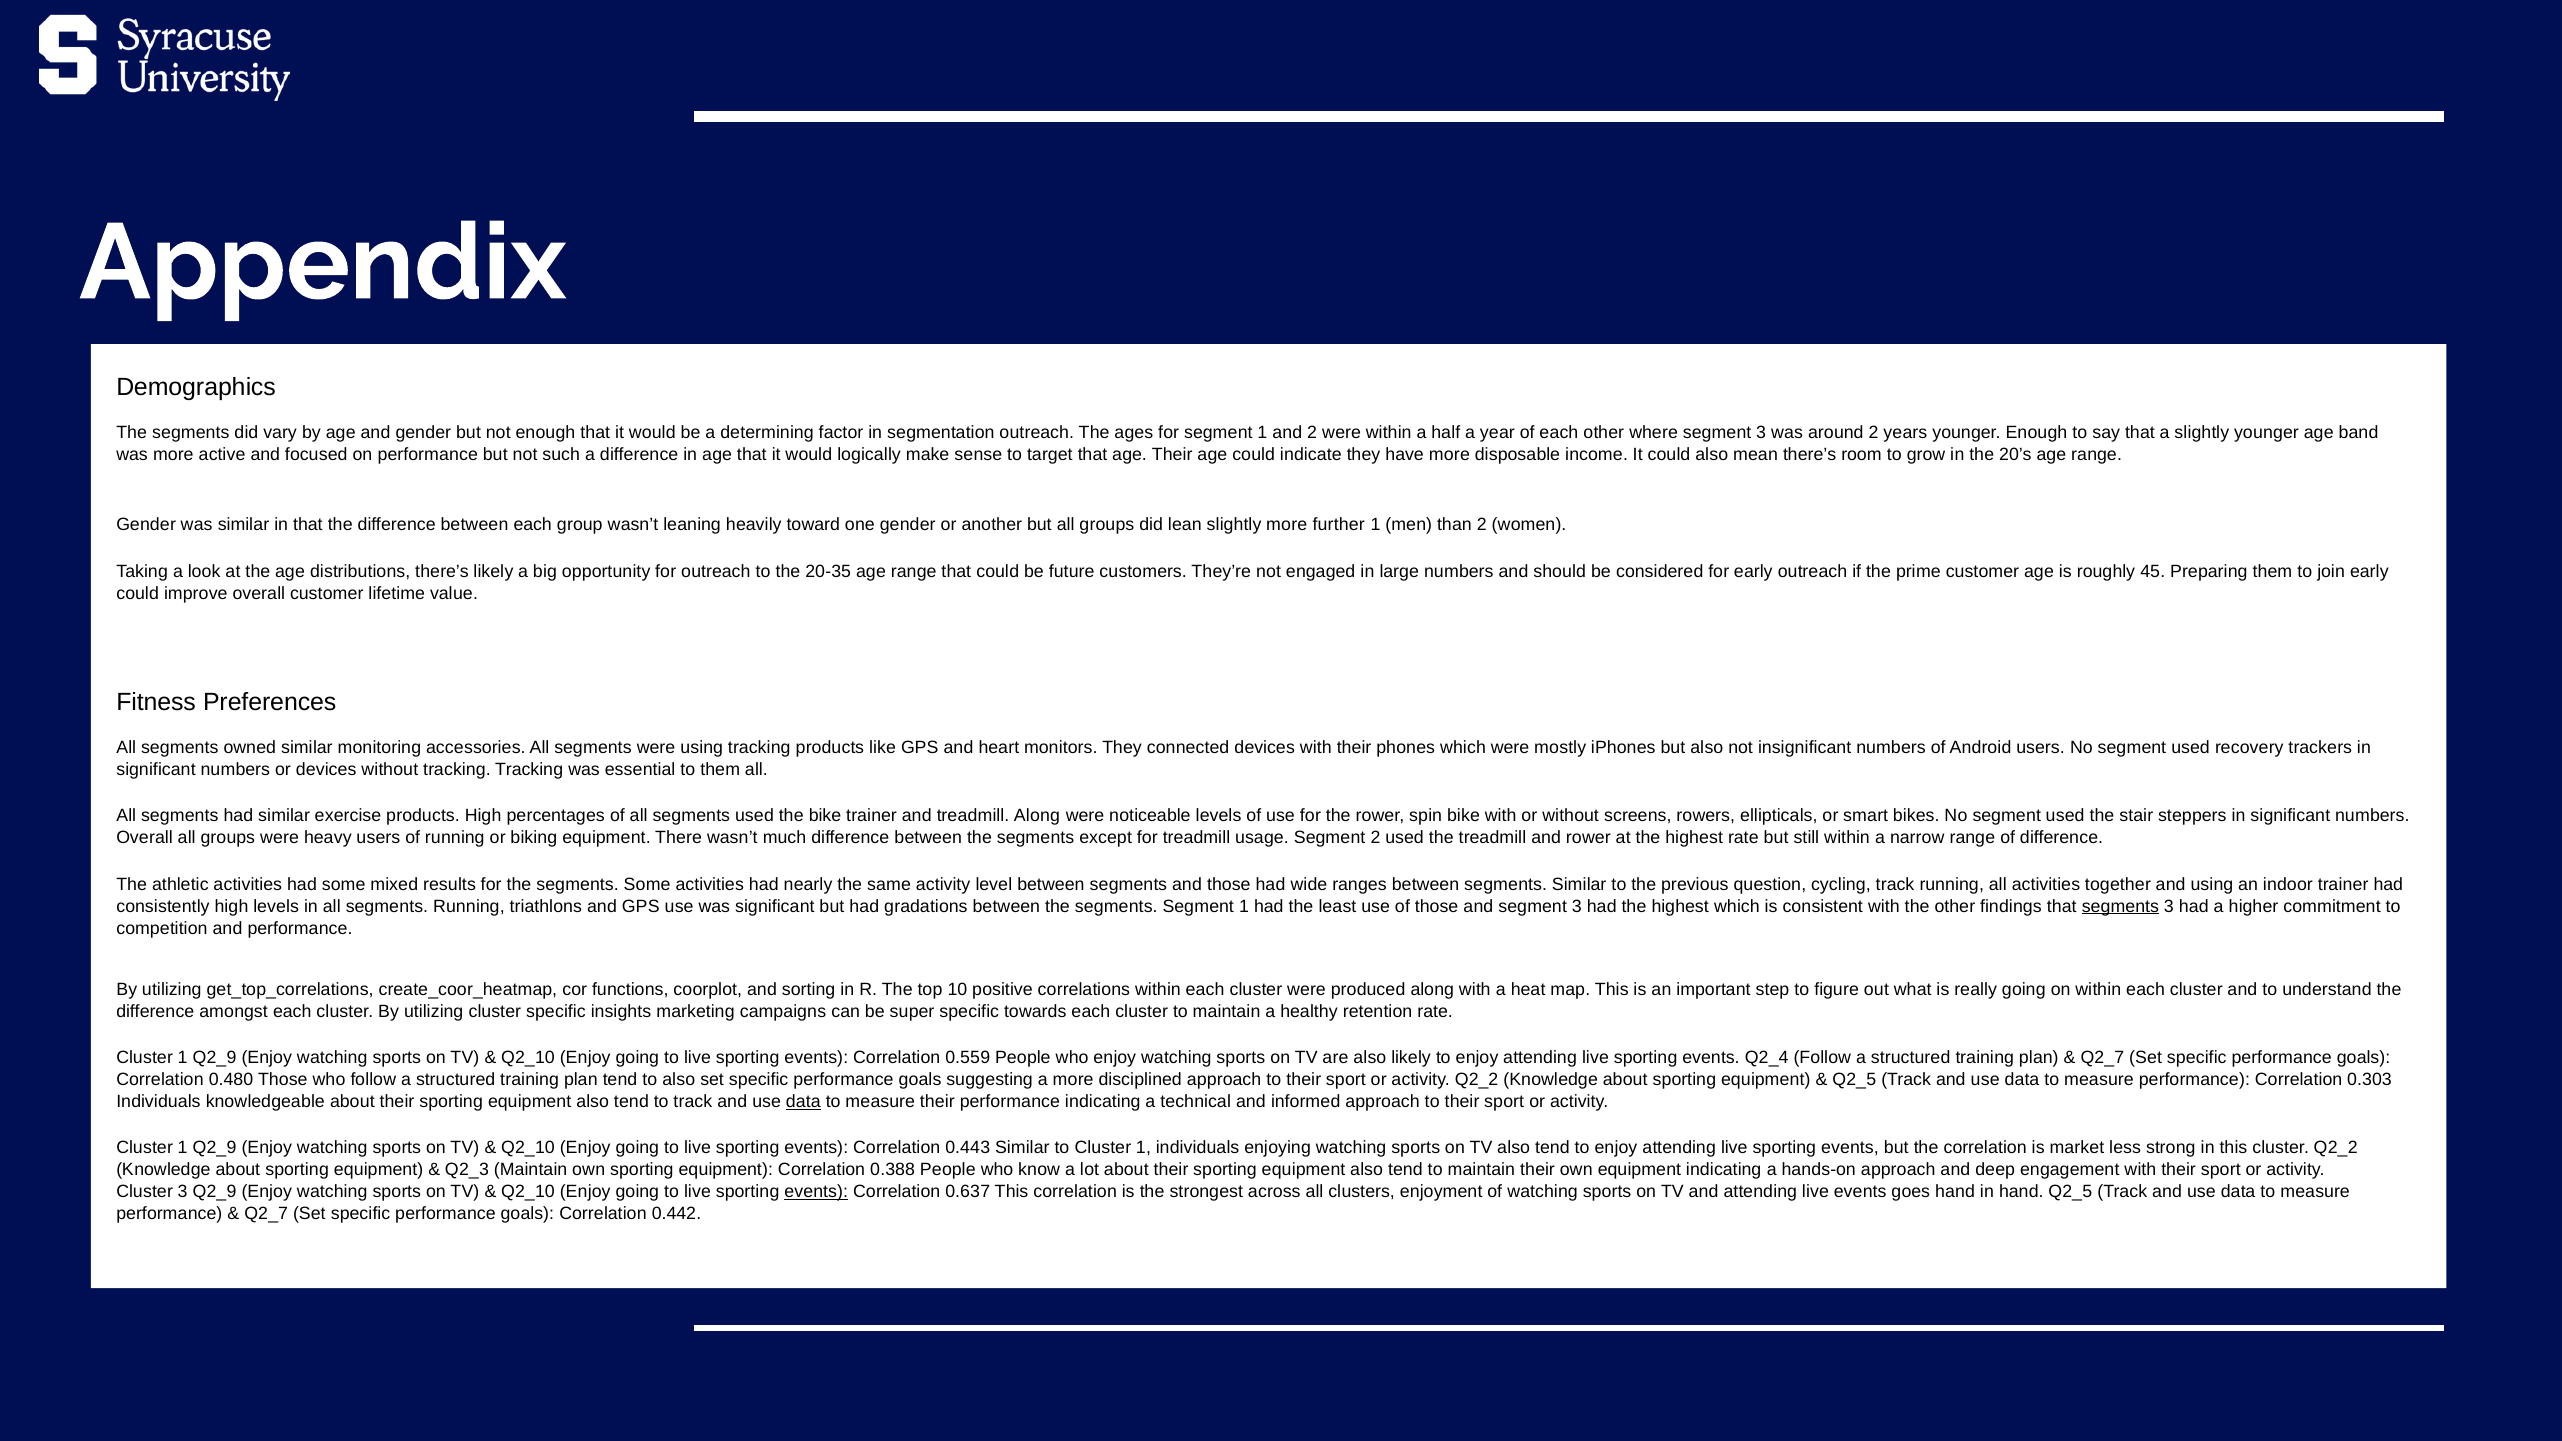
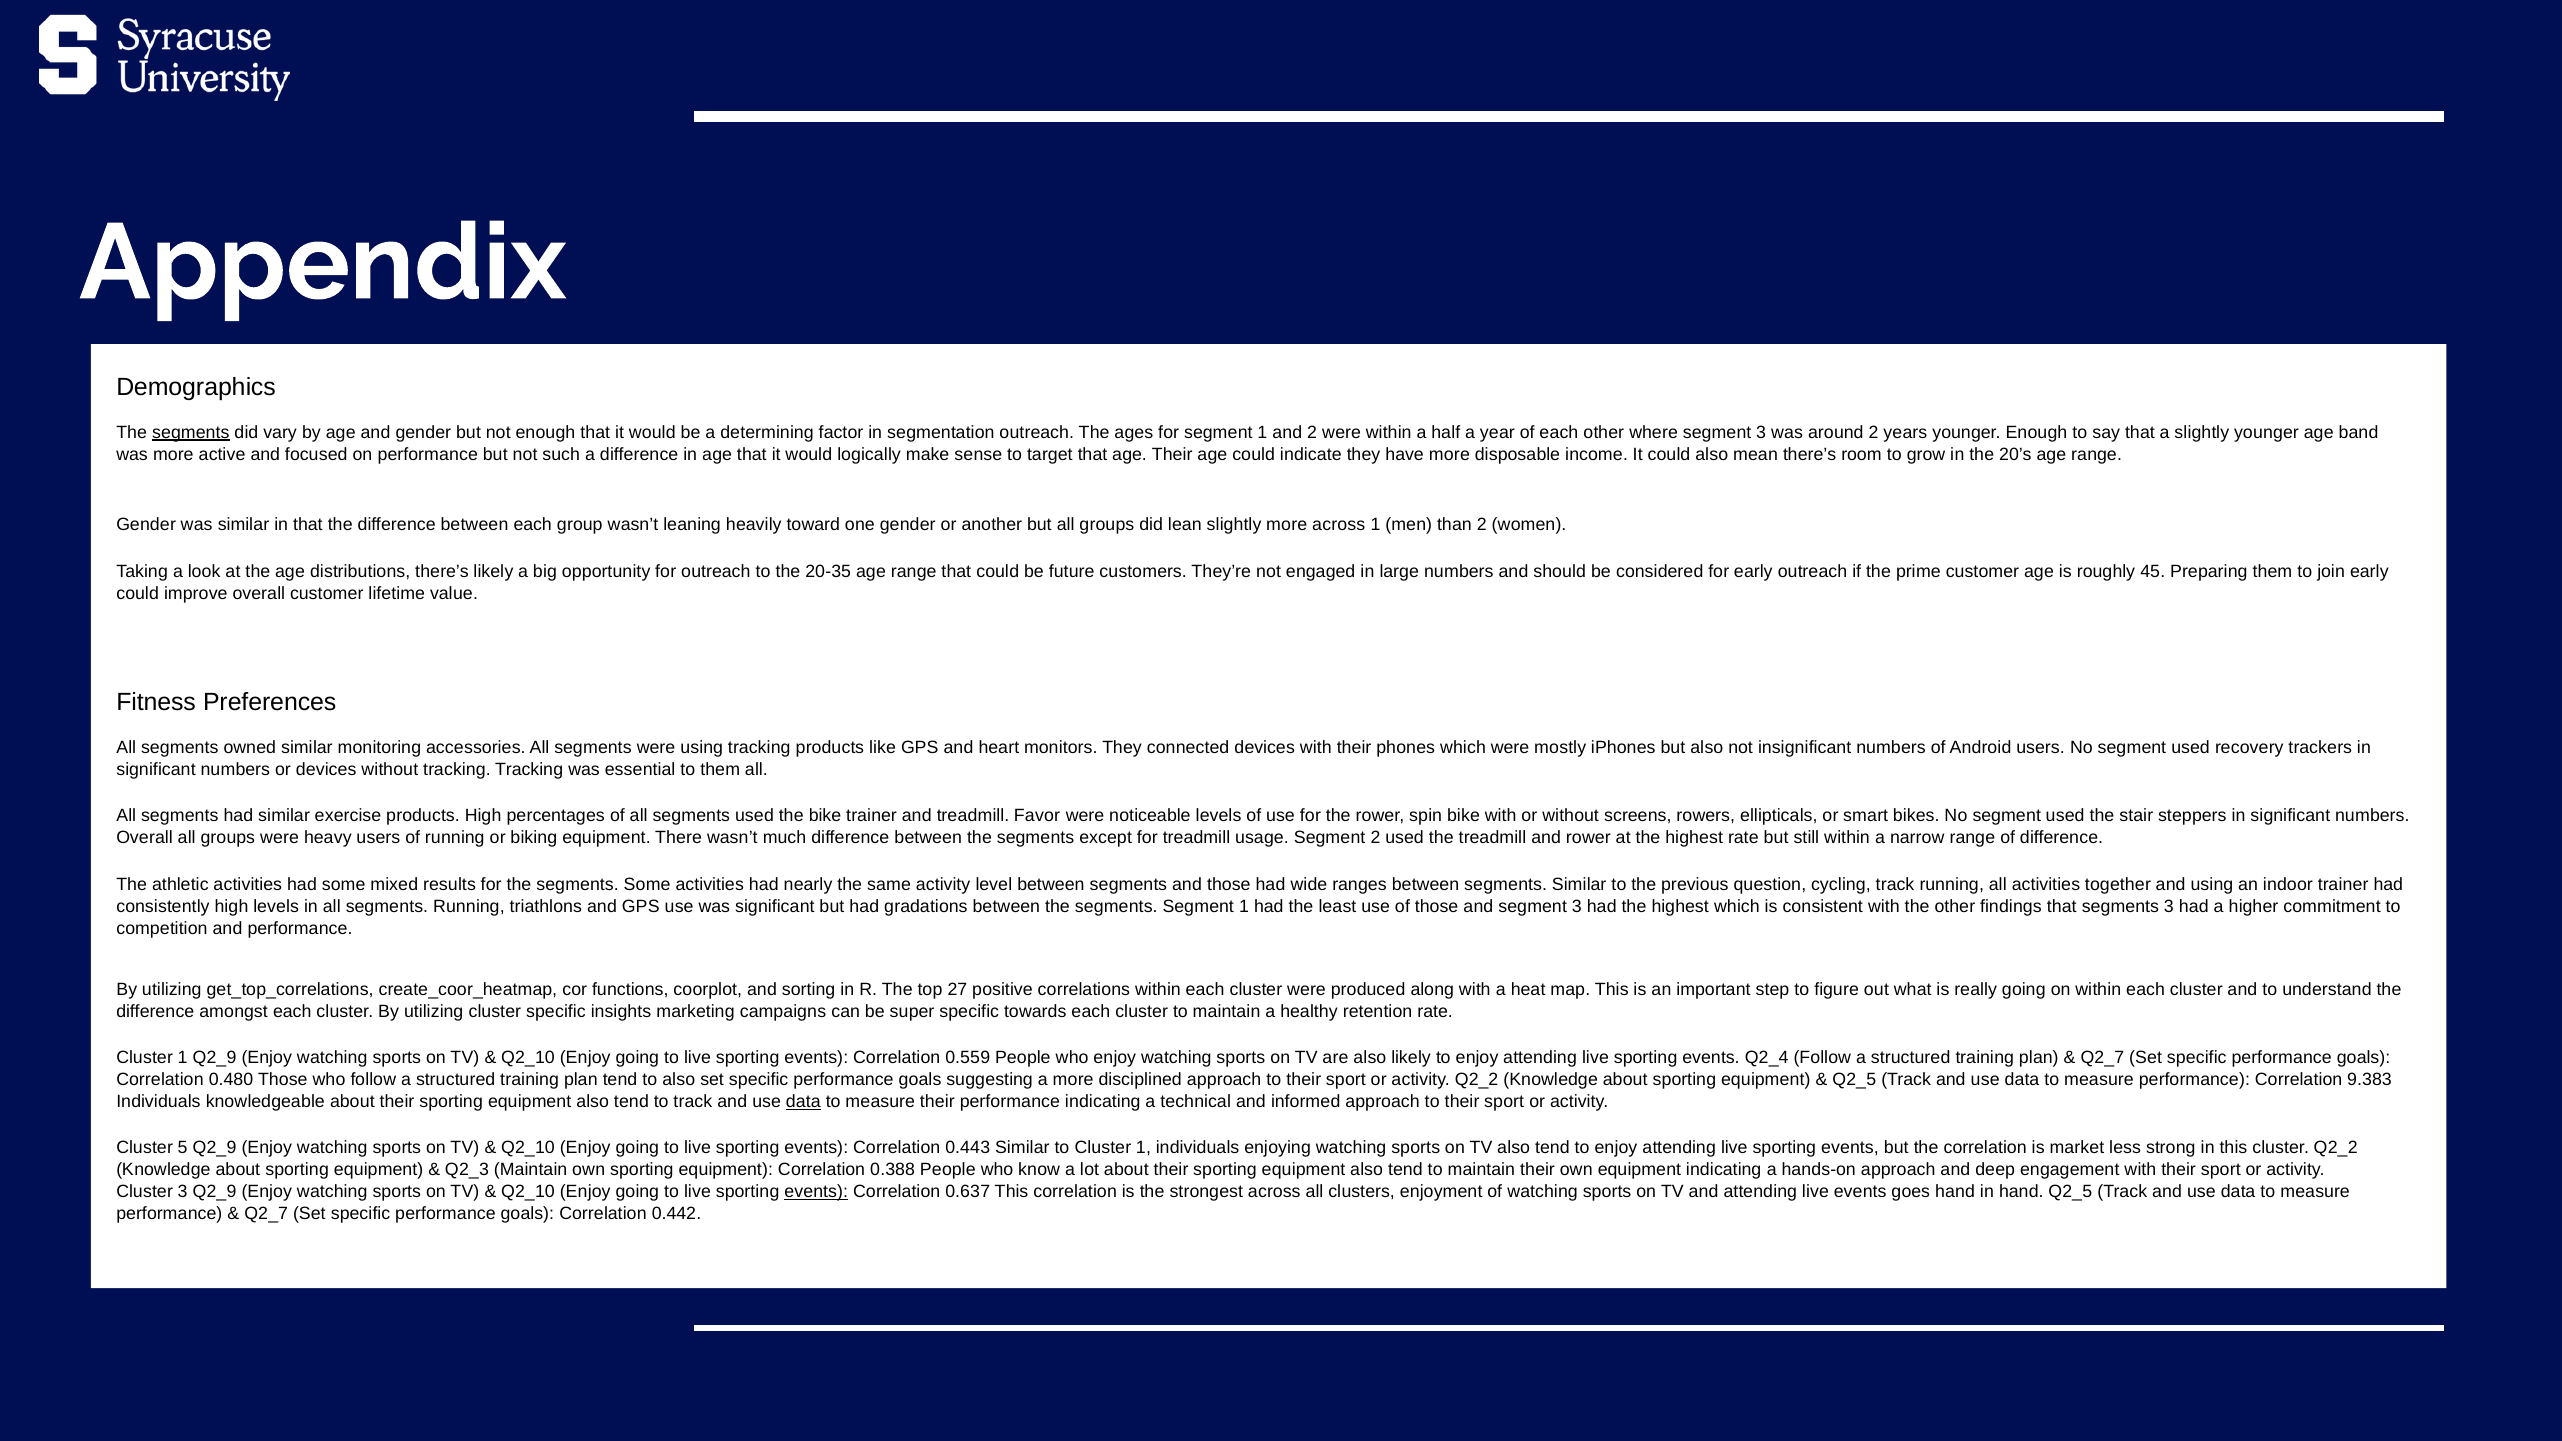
segments underline: none -> present (191, 432)
more further: further -> across (1339, 525)
treadmill Along: Along -> Favor (1037, 816)
segments underline: present -> none (2120, 906)
10: 10 -> 27 (957, 989)
0.303: 0.303 -> 9.383 (2370, 1080)
1: 1 -> 5 (183, 1148)
